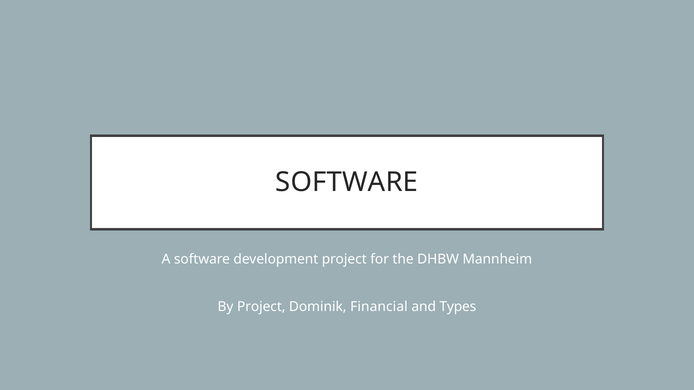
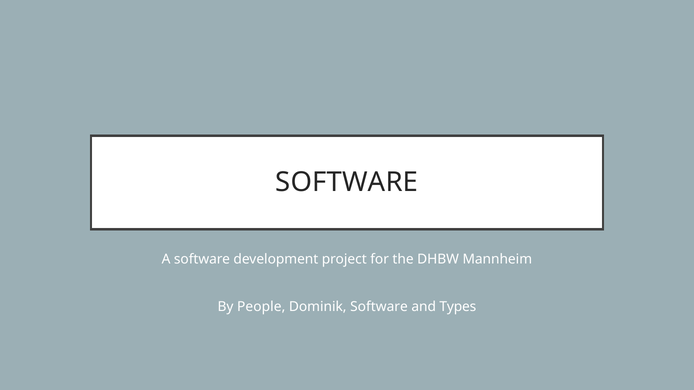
By Project: Project -> People (261, 307)
Dominik Financial: Financial -> Software (379, 307)
